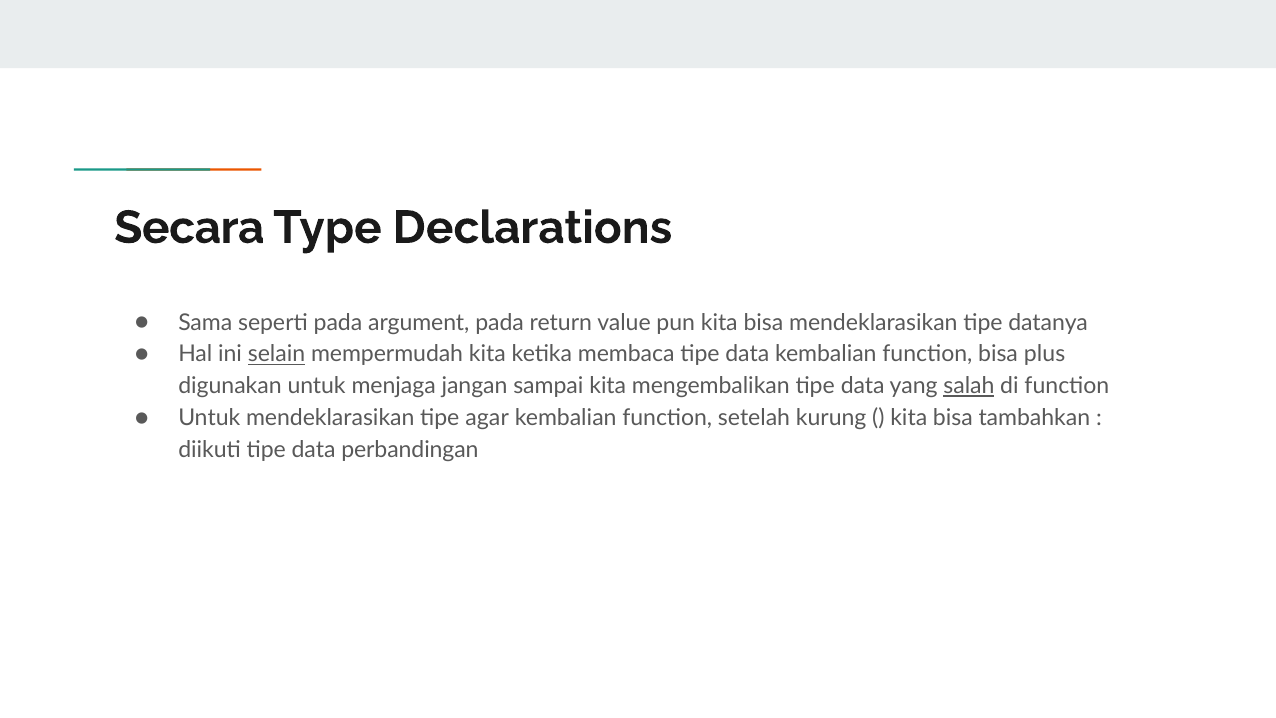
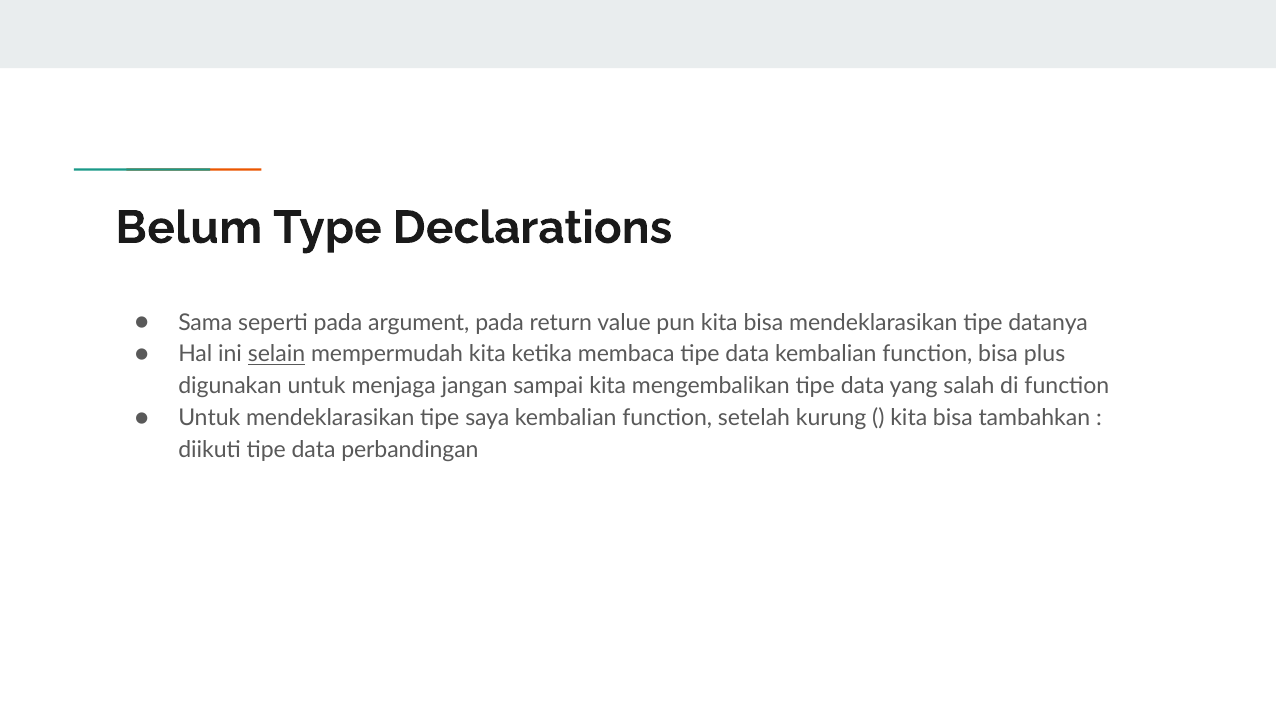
Secara: Secara -> Belum (189, 228)
salah underline: present -> none (969, 386)
agar: agar -> saya (487, 418)
